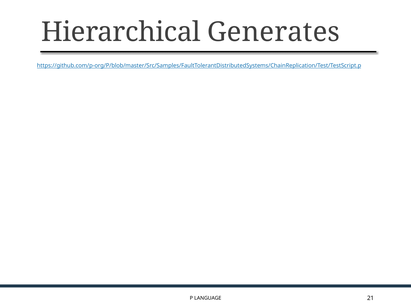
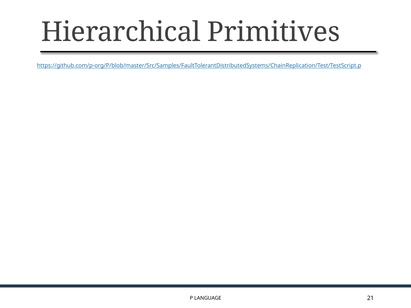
Generates: Generates -> Primitives (274, 32)
